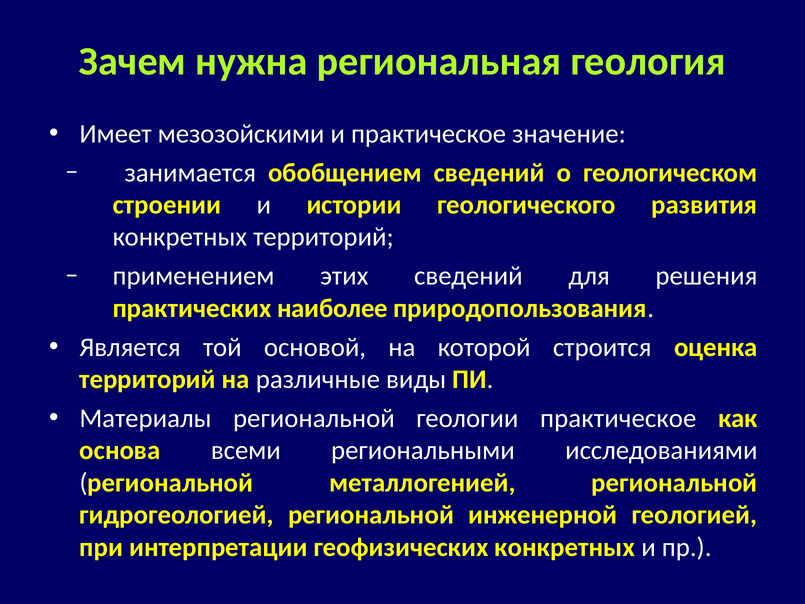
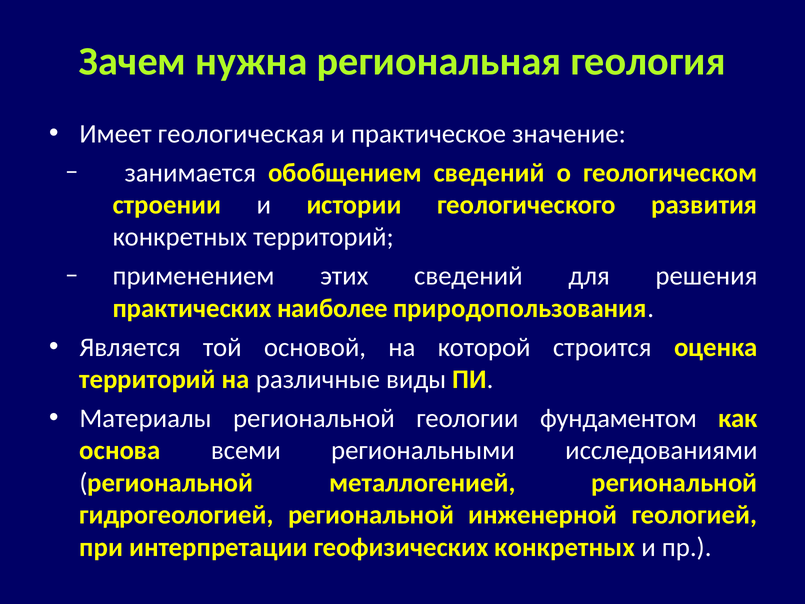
мезозойскими: мезозойскими -> геологическая (241, 134)
геологии практическое: практическое -> фундаментом (618, 418)
